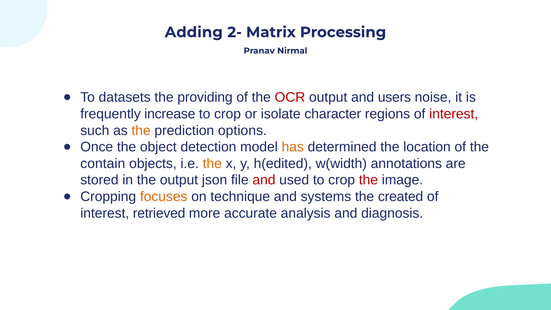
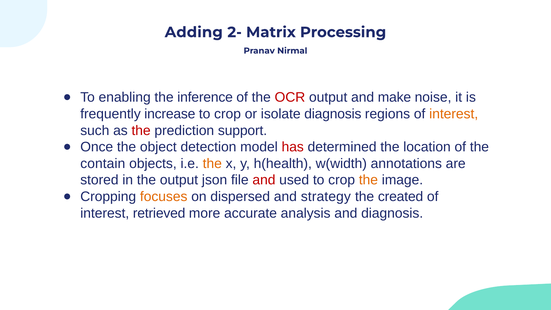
datasets: datasets -> enabling (125, 97)
providing: providing -> inference (205, 97)
users: users -> make (394, 97)
isolate character: character -> diagnosis (333, 114)
interest colour: red -> orange (454, 114)
the colour: orange -> red (141, 130)
options: options -> support (243, 130)
has colour: orange -> red (293, 147)
h(edited: h(edited -> h(health (283, 163)
the colour: red -> orange (368, 180)
technique: technique -> dispersed (240, 197)
systems: systems -> strategy (326, 197)
